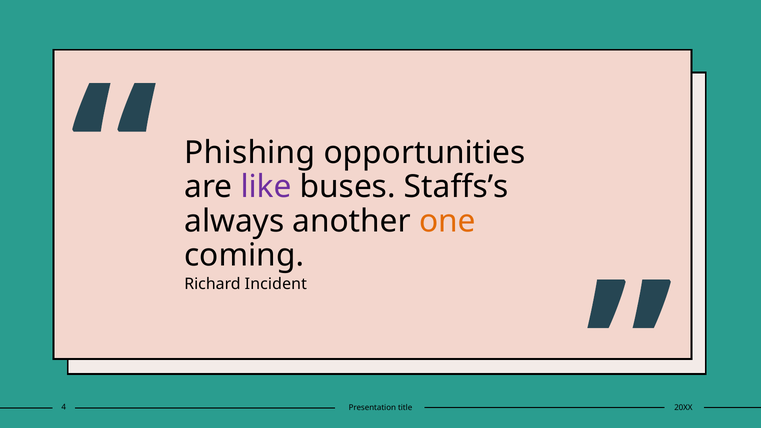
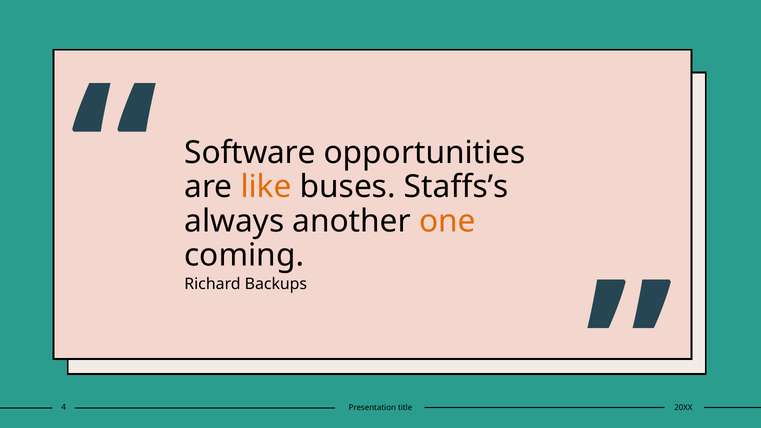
Incident: Incident -> Backups (276, 284)
Phishing: Phishing -> Software (250, 153)
like colour: purple -> orange (266, 187)
